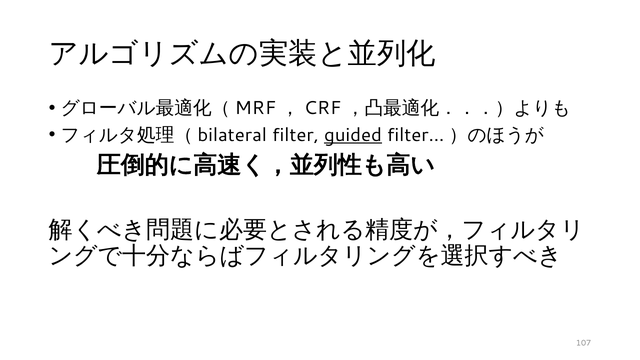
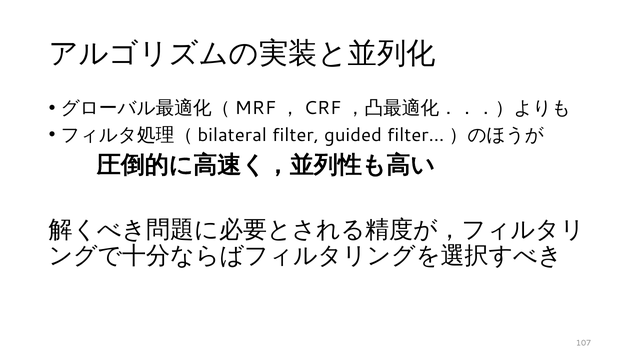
guided underline: present -> none (353, 135)
